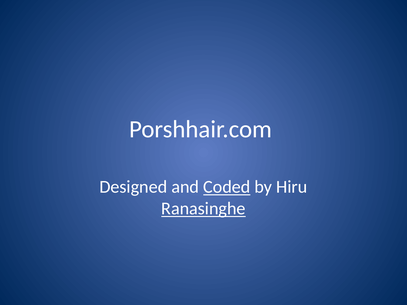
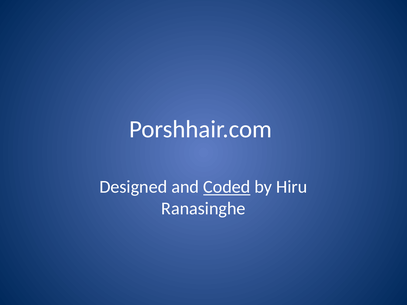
Ranasinghe underline: present -> none (203, 209)
